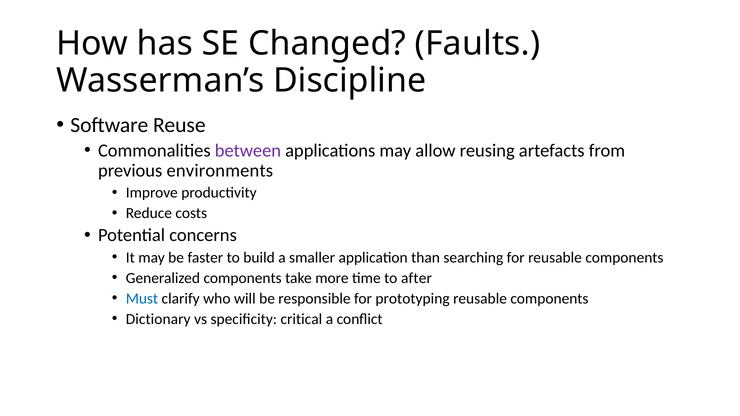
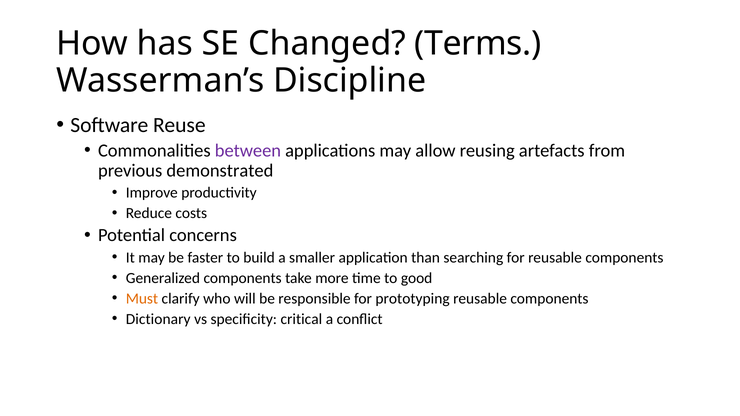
Faults: Faults -> Terms (478, 44)
environments: environments -> demonstrated (220, 171)
after: after -> good (417, 278)
Must colour: blue -> orange (142, 299)
